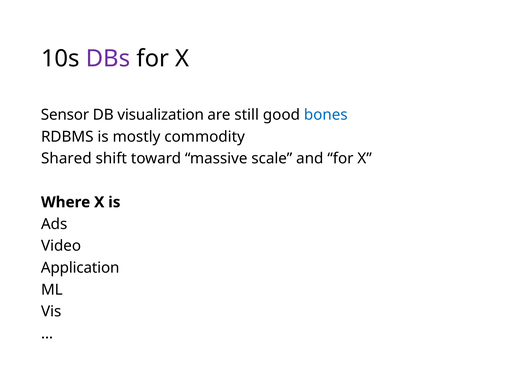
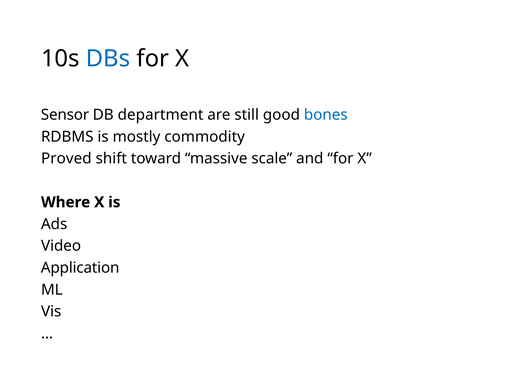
DBs colour: purple -> blue (108, 58)
visualization: visualization -> department (161, 115)
Shared: Shared -> Proved (66, 158)
